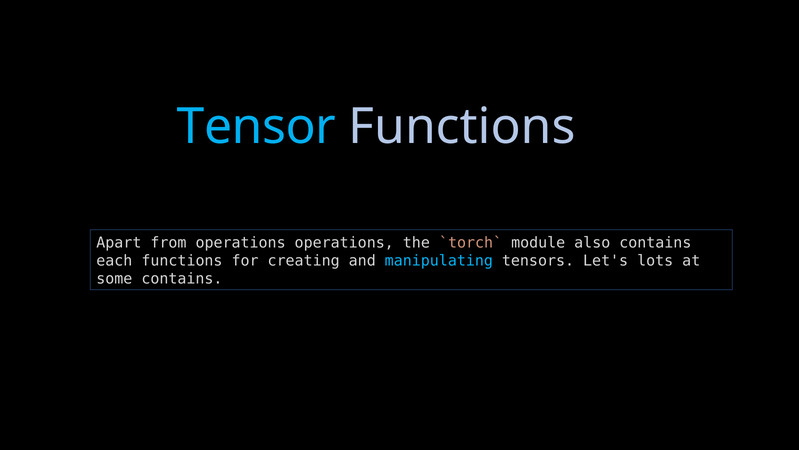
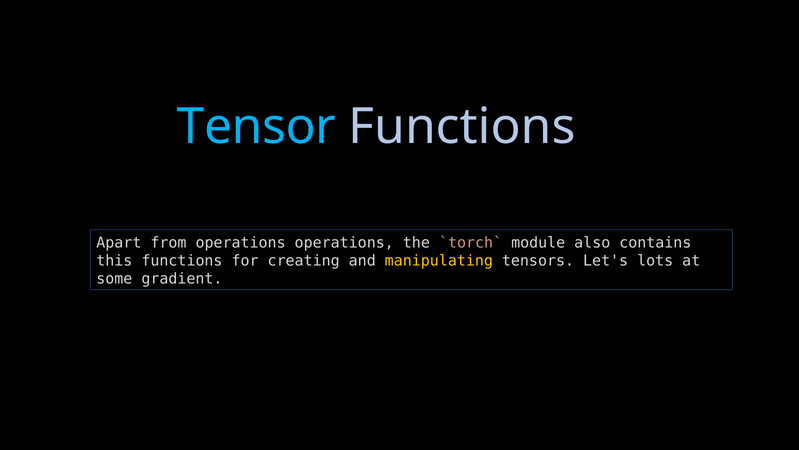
each: each -> this (114, 260)
manipulating colour: light blue -> yellow (439, 260)
some contains: contains -> gradient (182, 278)
